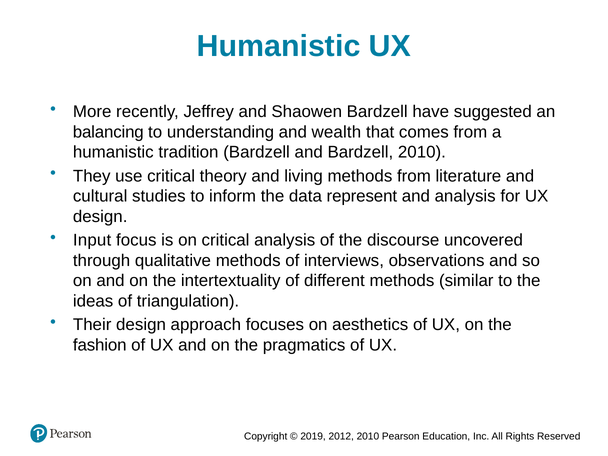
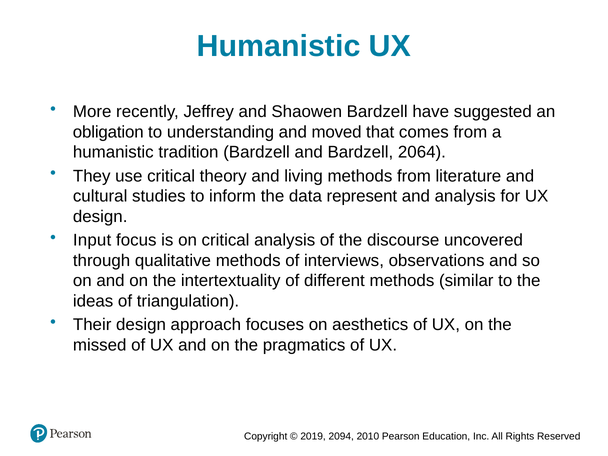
balancing: balancing -> obligation (108, 132)
wealth: wealth -> moved (337, 132)
Bardzell 2010: 2010 -> 2064 (422, 152)
fashion: fashion -> missed (100, 345)
2012: 2012 -> 2094 (341, 436)
